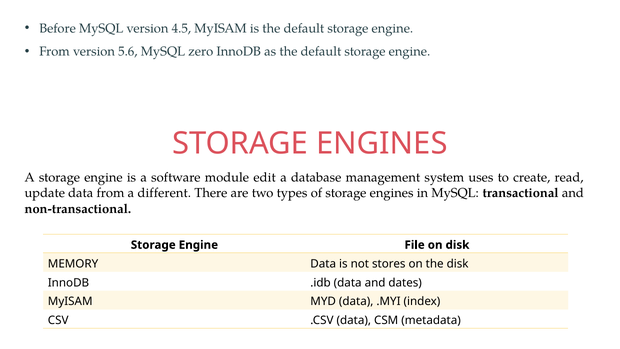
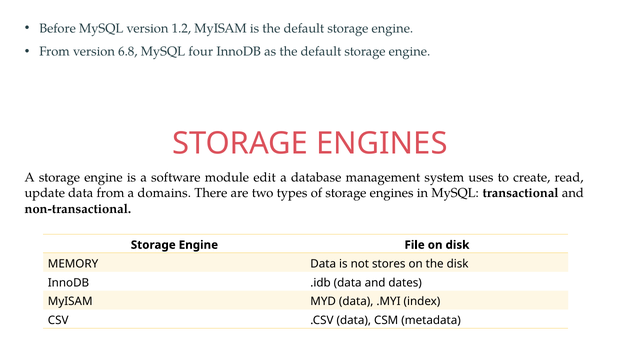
4.5: 4.5 -> 1.2 (181, 28)
5.6: 5.6 -> 6.8 (128, 52)
zero: zero -> four (201, 52)
different: different -> domains (164, 193)
